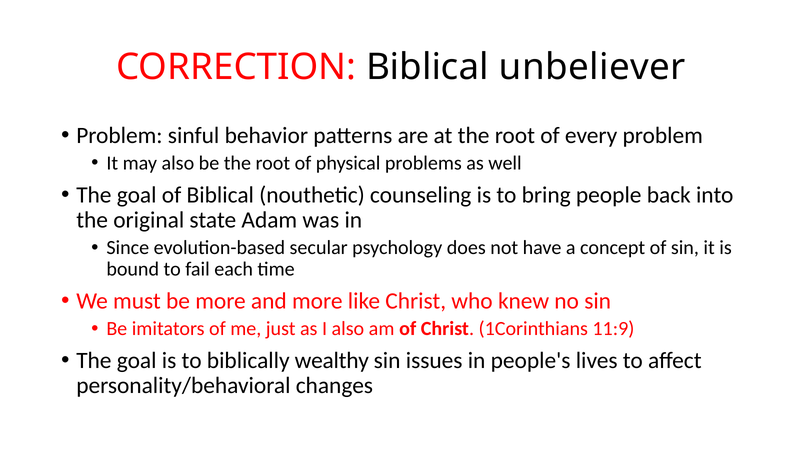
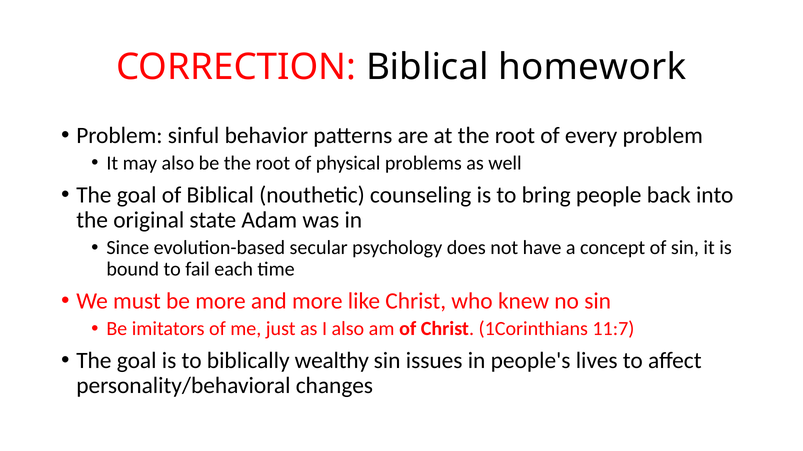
unbeliever: unbeliever -> homework (592, 67)
11:9: 11:9 -> 11:7 (613, 329)
